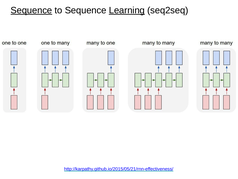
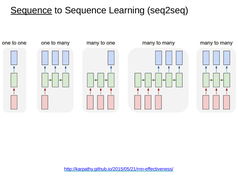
Learning underline: present -> none (127, 10)
